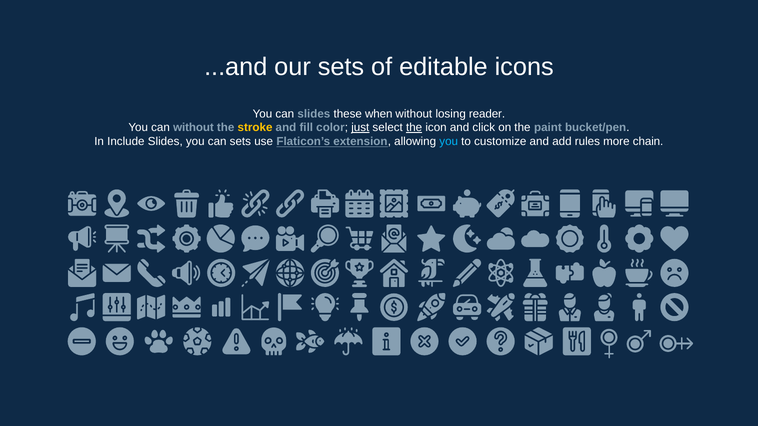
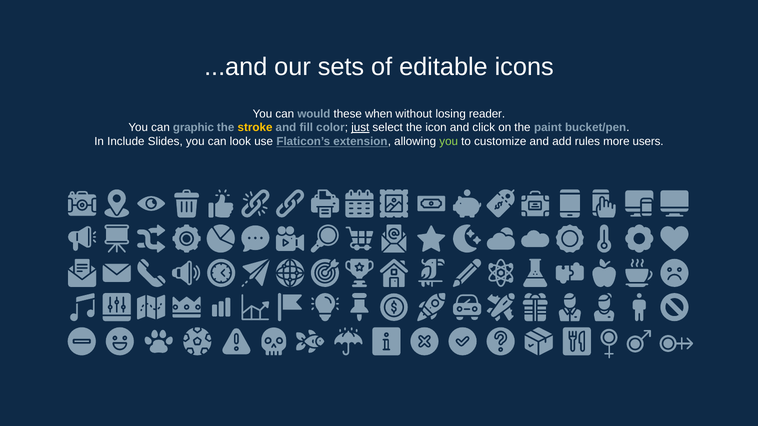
can slides: slides -> would (314, 114)
can without: without -> graphic (193, 128)
the underline: present -> none (414, 128)
can sets: sets -> look (240, 142)
you colour: light blue -> light green (449, 142)
chain: chain -> users (648, 142)
